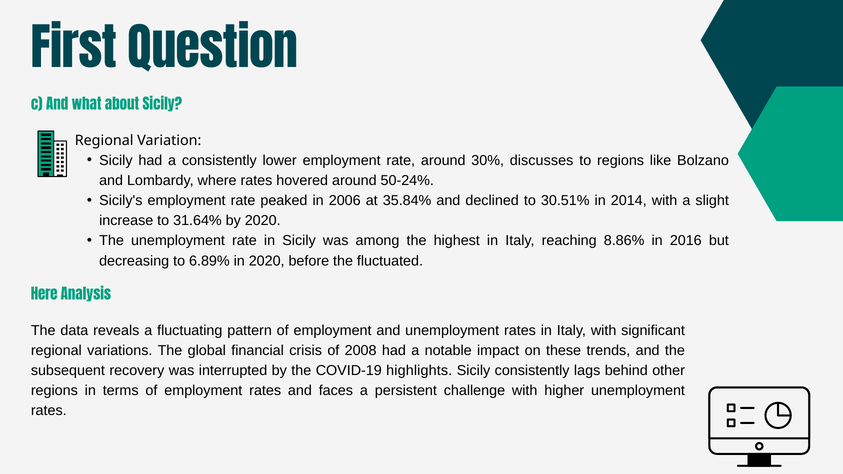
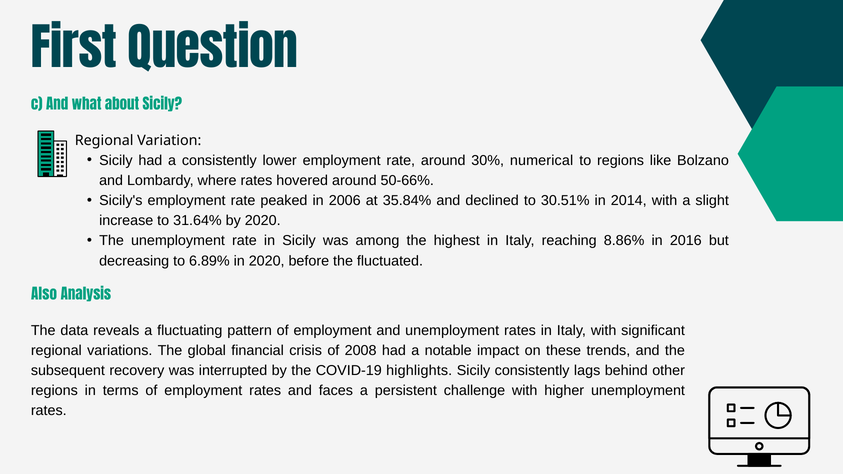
discusses: discusses -> numerical (542, 161)
50-24%: 50-24% -> 50-66% (407, 181)
Here: Here -> Also (44, 295)
